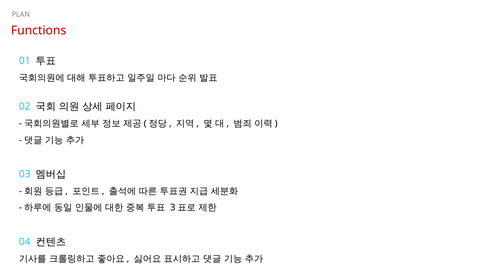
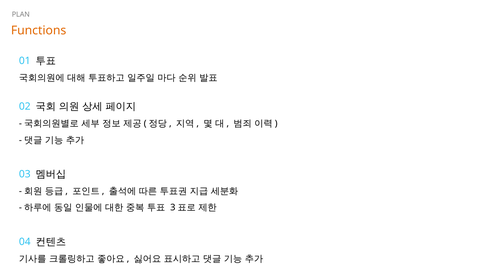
Functions colour: red -> orange (39, 31)
